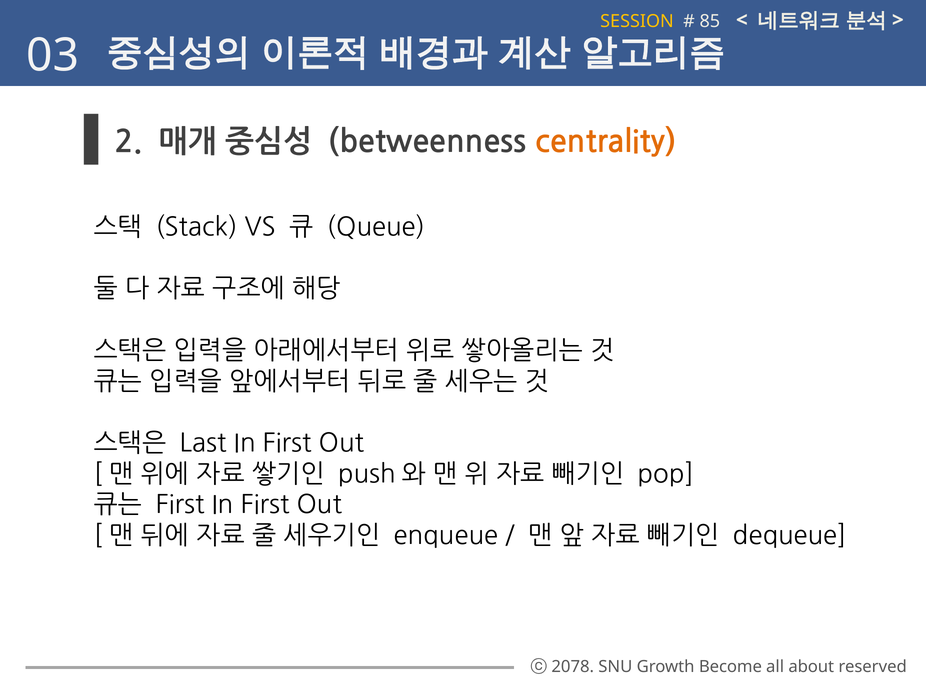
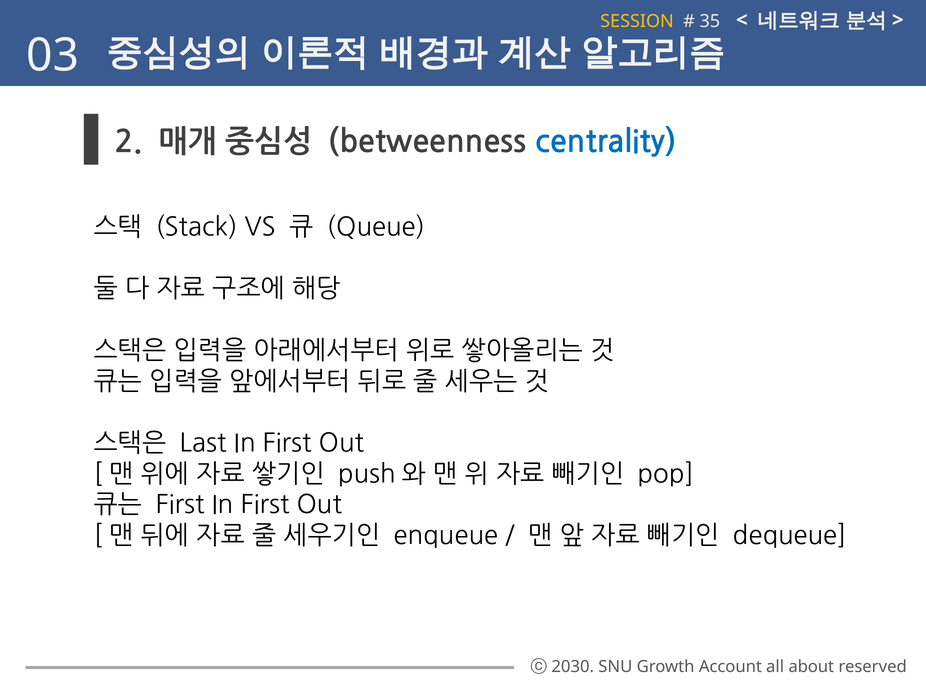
85: 85 -> 35 (710, 21)
centrality colour: orange -> blue (606, 142)
2078: 2078 -> 2030 (573, 667)
Become: Become -> Account (730, 667)
